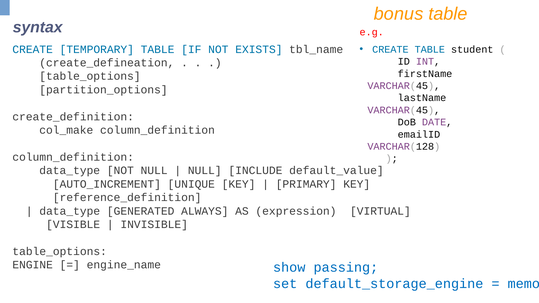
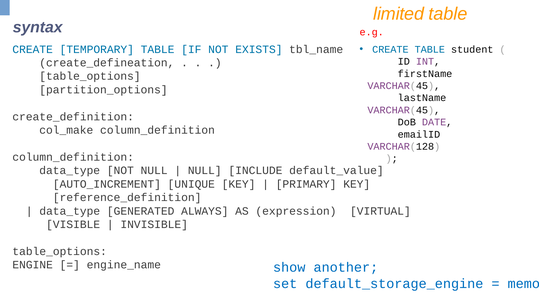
bonus: bonus -> limited (399, 14)
passing: passing -> another (346, 268)
